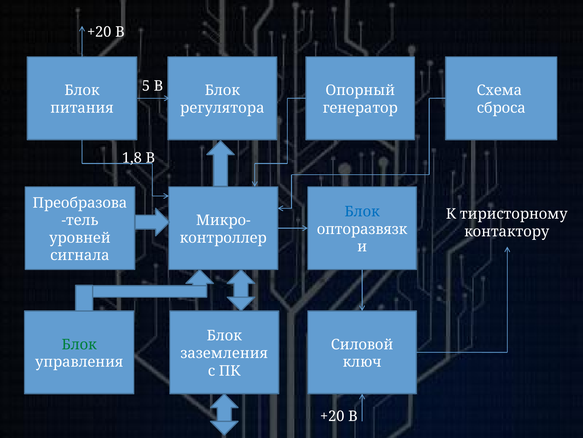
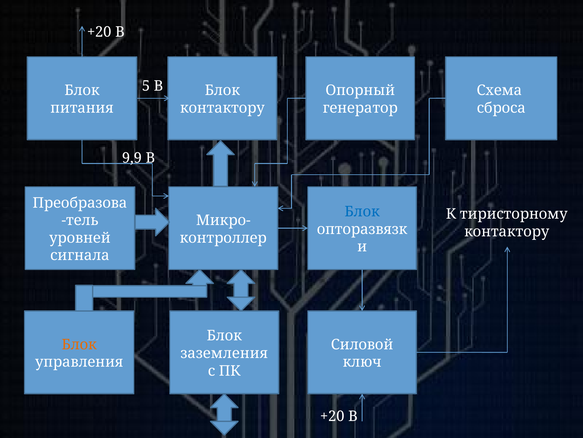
регулятора: регулятора -> контактору (222, 108)
1,8: 1,8 -> 9,9 (132, 158)
Блок colour: green -> orange (79, 344)
